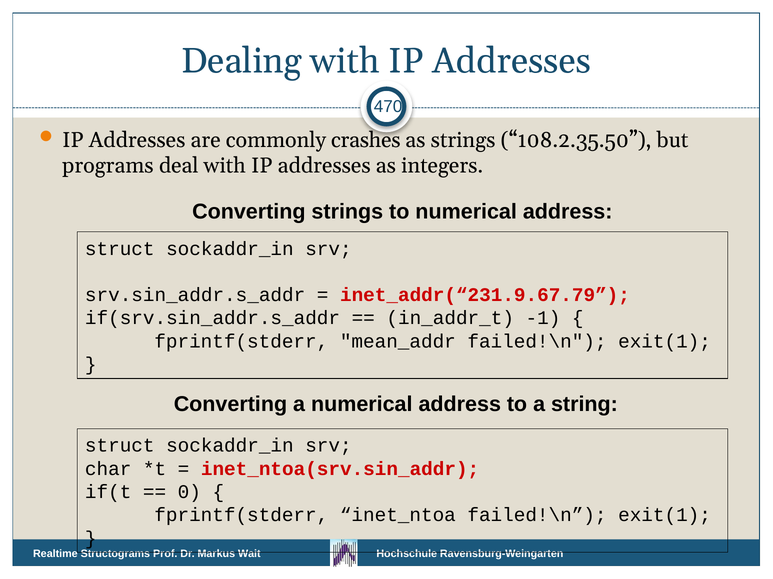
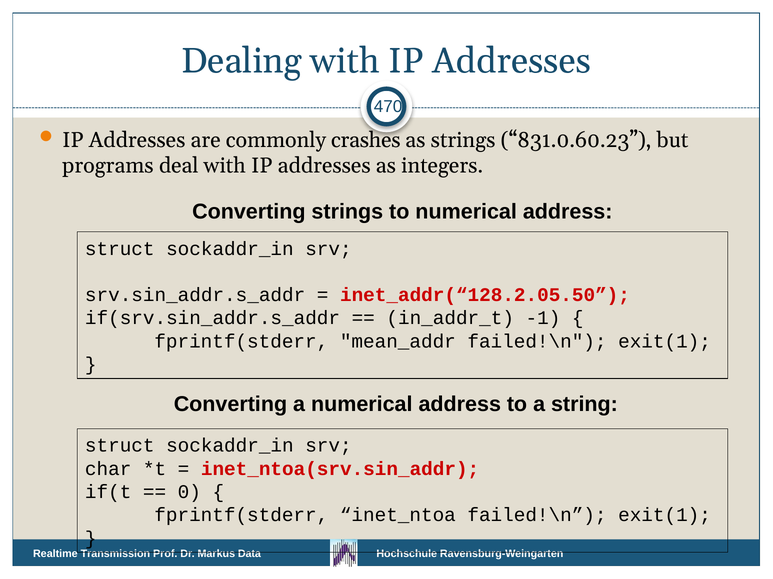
108.2.35.50: 108.2.35.50 -> 831.0.60.23 (576, 140)
inet_addr(“231.9.67.79: inet_addr(“231.9.67.79 -> inet_addr(“128.2.05.50 (485, 295)
Structograms: Structograms -> Transmission (115, 554)
Wait: Wait -> Data (249, 554)
